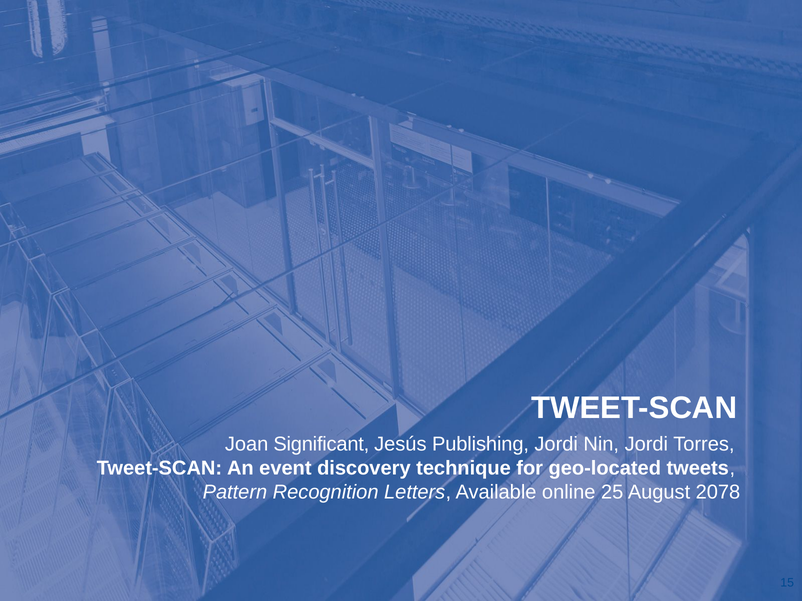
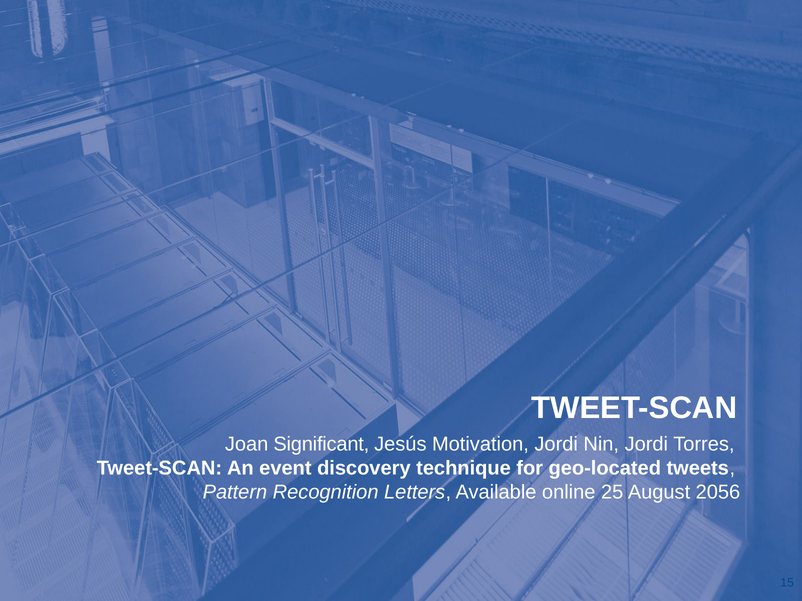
Publishing: Publishing -> Motivation (480, 444)
2078: 2078 -> 2056 (718, 493)
